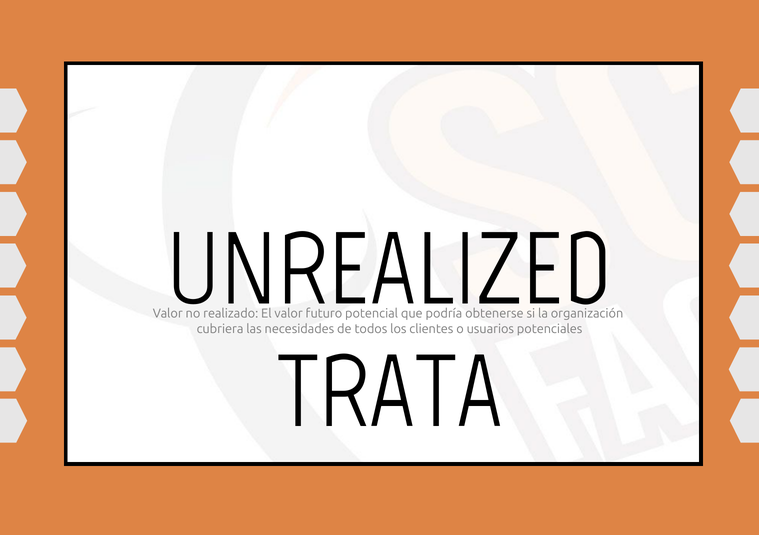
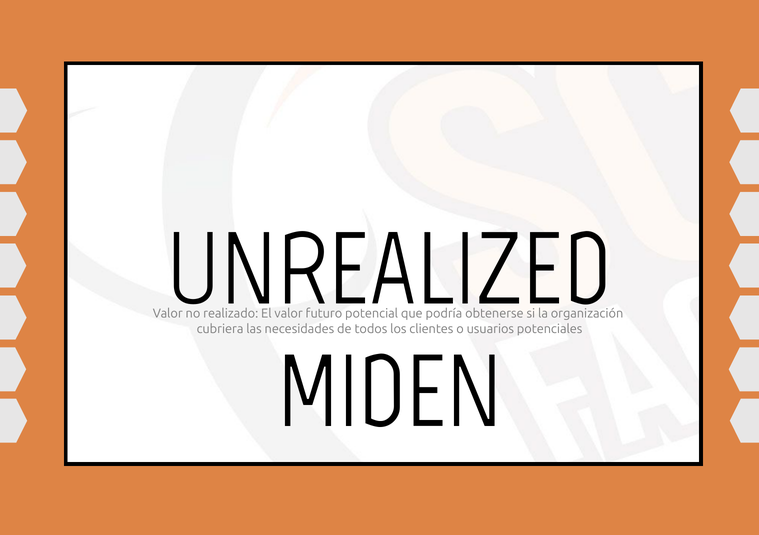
TRATA: TRATA -> MIDEN (390, 392)
